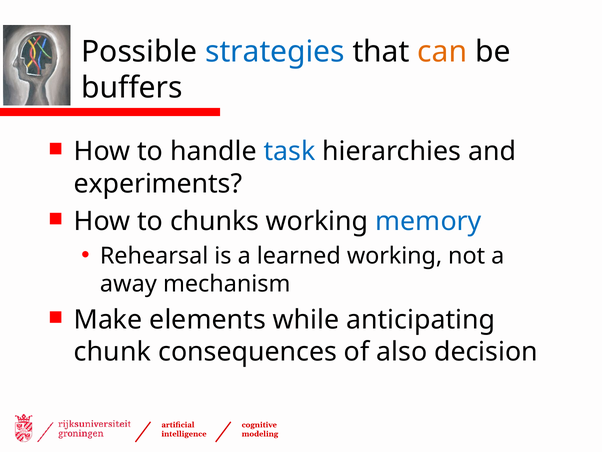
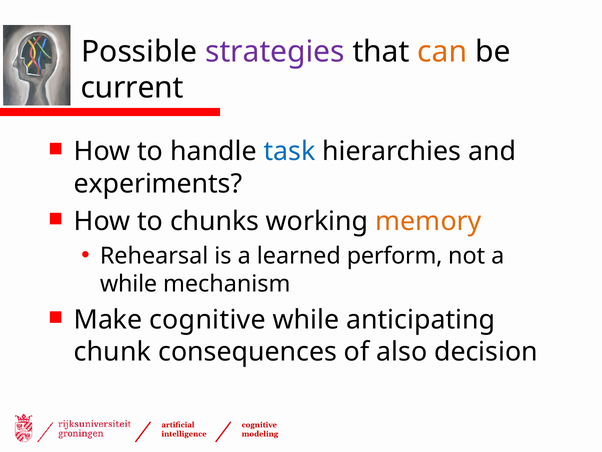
strategies colour: blue -> purple (275, 52)
buffers: buffers -> current (132, 88)
memory colour: blue -> orange (428, 221)
learned working: working -> perform (395, 256)
away: away -> while (129, 284)
Make elements: elements -> cognitive (208, 319)
